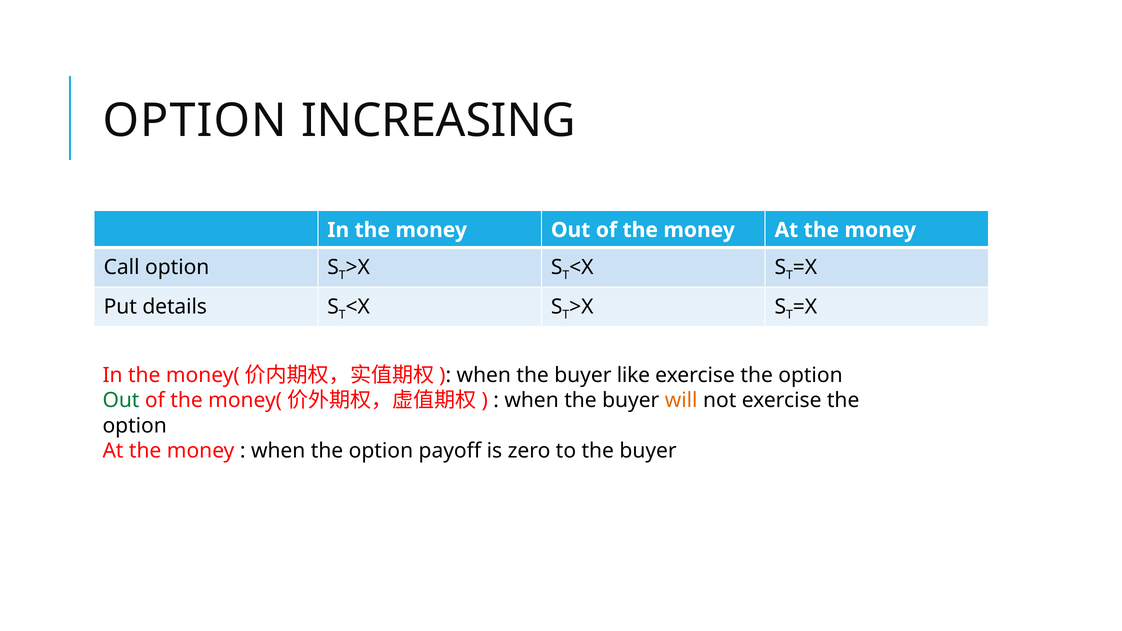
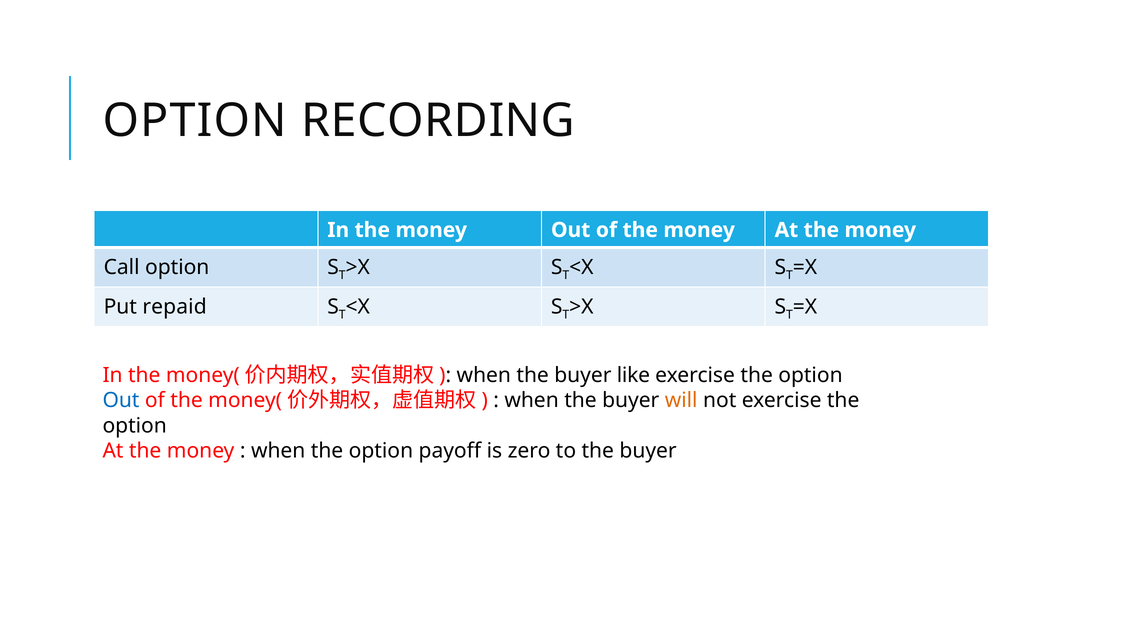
INCREASING: INCREASING -> RECORDING (438, 121)
details: details -> repaid (175, 307)
Out colour: green -> blue (121, 401)
